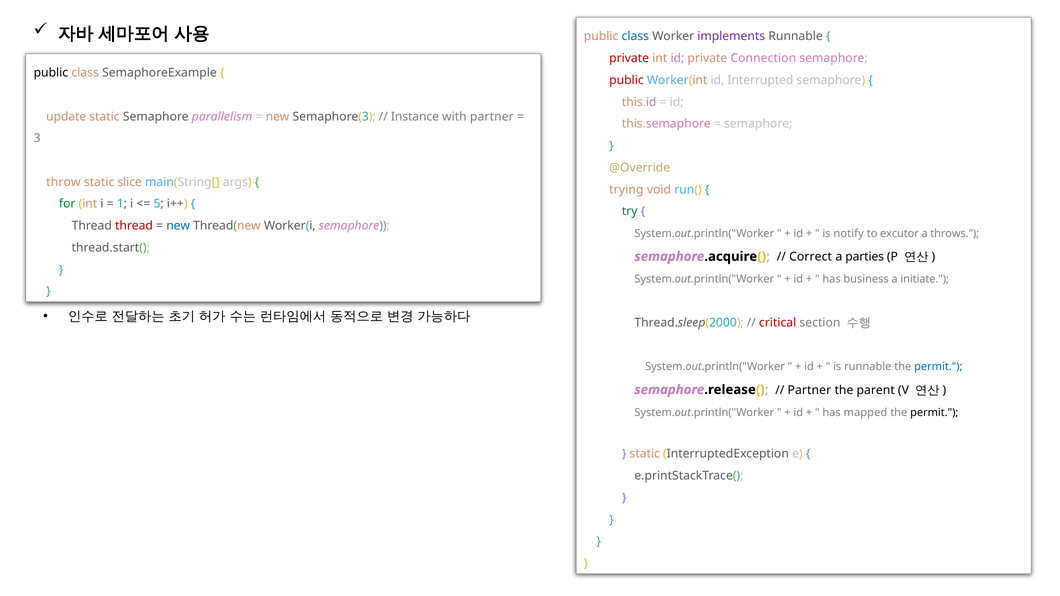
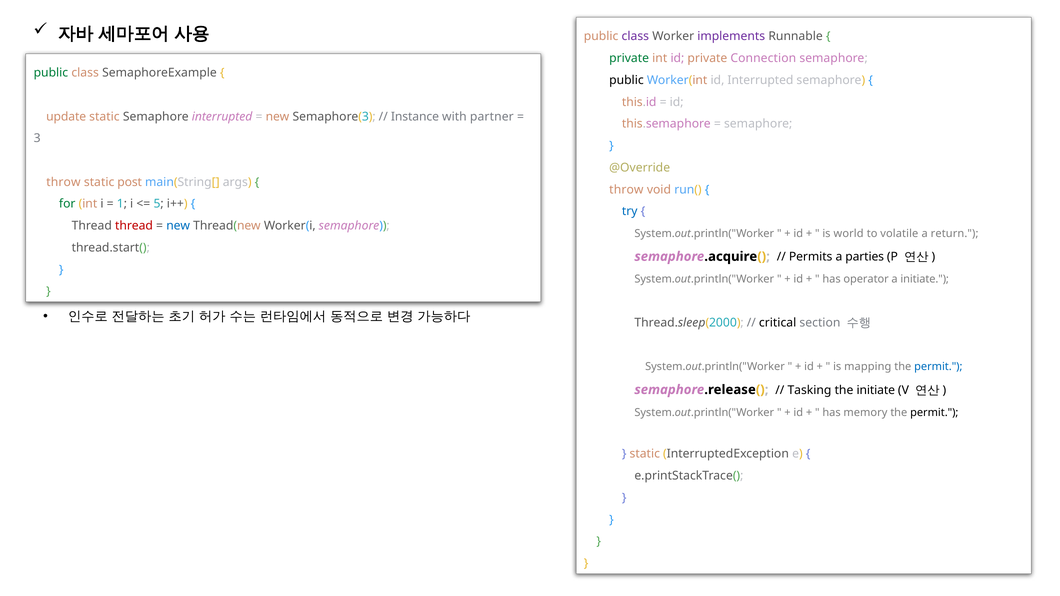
class colour: blue -> purple (635, 36)
private colour: red -> green (629, 58)
public colour: black -> green (51, 73)
public colour: red -> black (626, 80)
Semaphore parallelism: parallelism -> interrupted (222, 117)
slice: slice -> post (130, 182)
trying: trying -> throw (626, 190)
try colour: green -> blue (630, 211)
notify: notify -> world (849, 234)
excutor: excutor -> volatile (899, 234)
throws: throws -> return (955, 234)
Correct: Correct -> Permits (811, 257)
business: business -> operator (866, 279)
critical colour: red -> black (778, 323)
is runnable: runnable -> mapping (868, 367)
Partner: Partner -> Tasking (809, 390)
the parent: parent -> initiate (876, 390)
mapped: mapped -> memory (865, 413)
